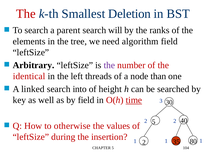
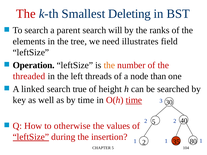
Deletion: Deletion -> Deleting (129, 14)
algorithm: algorithm -> illustrates (140, 41)
Arbitrary: Arbitrary -> Operation (34, 65)
the colour: purple -> orange (109, 65)
identical: identical -> threaded (29, 76)
into: into -> true (80, 89)
by field: field -> time (86, 100)
leftSize underline: none -> present (31, 137)
